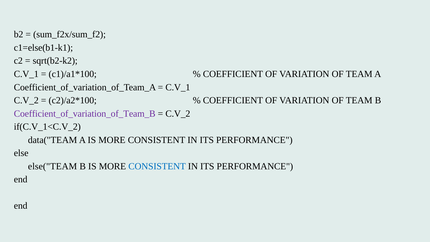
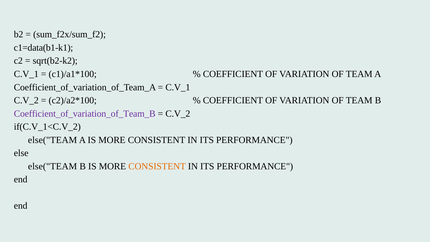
c1=else(b1-k1: c1=else(b1-k1 -> c1=data(b1-k1 (43, 48)
data("TEAM: data("TEAM -> else("TEAM (53, 140)
CONSISTENT colour: blue -> orange (157, 166)
